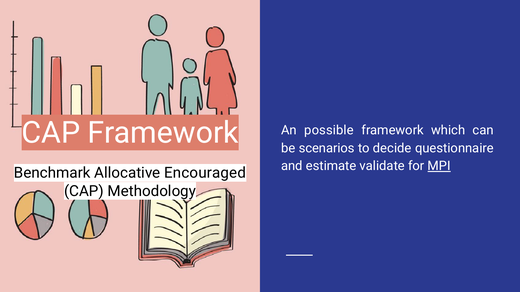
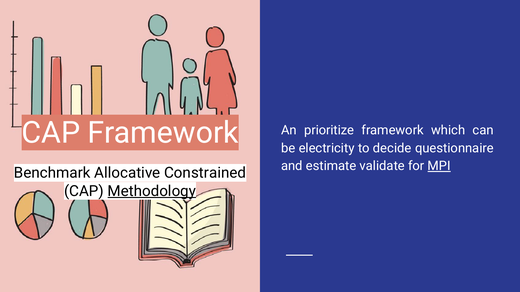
possible: possible -> prioritize (329, 130)
scenarios: scenarios -> electricity (327, 148)
Encouraged: Encouraged -> Constrained (205, 173)
Methodology underline: none -> present (152, 191)
